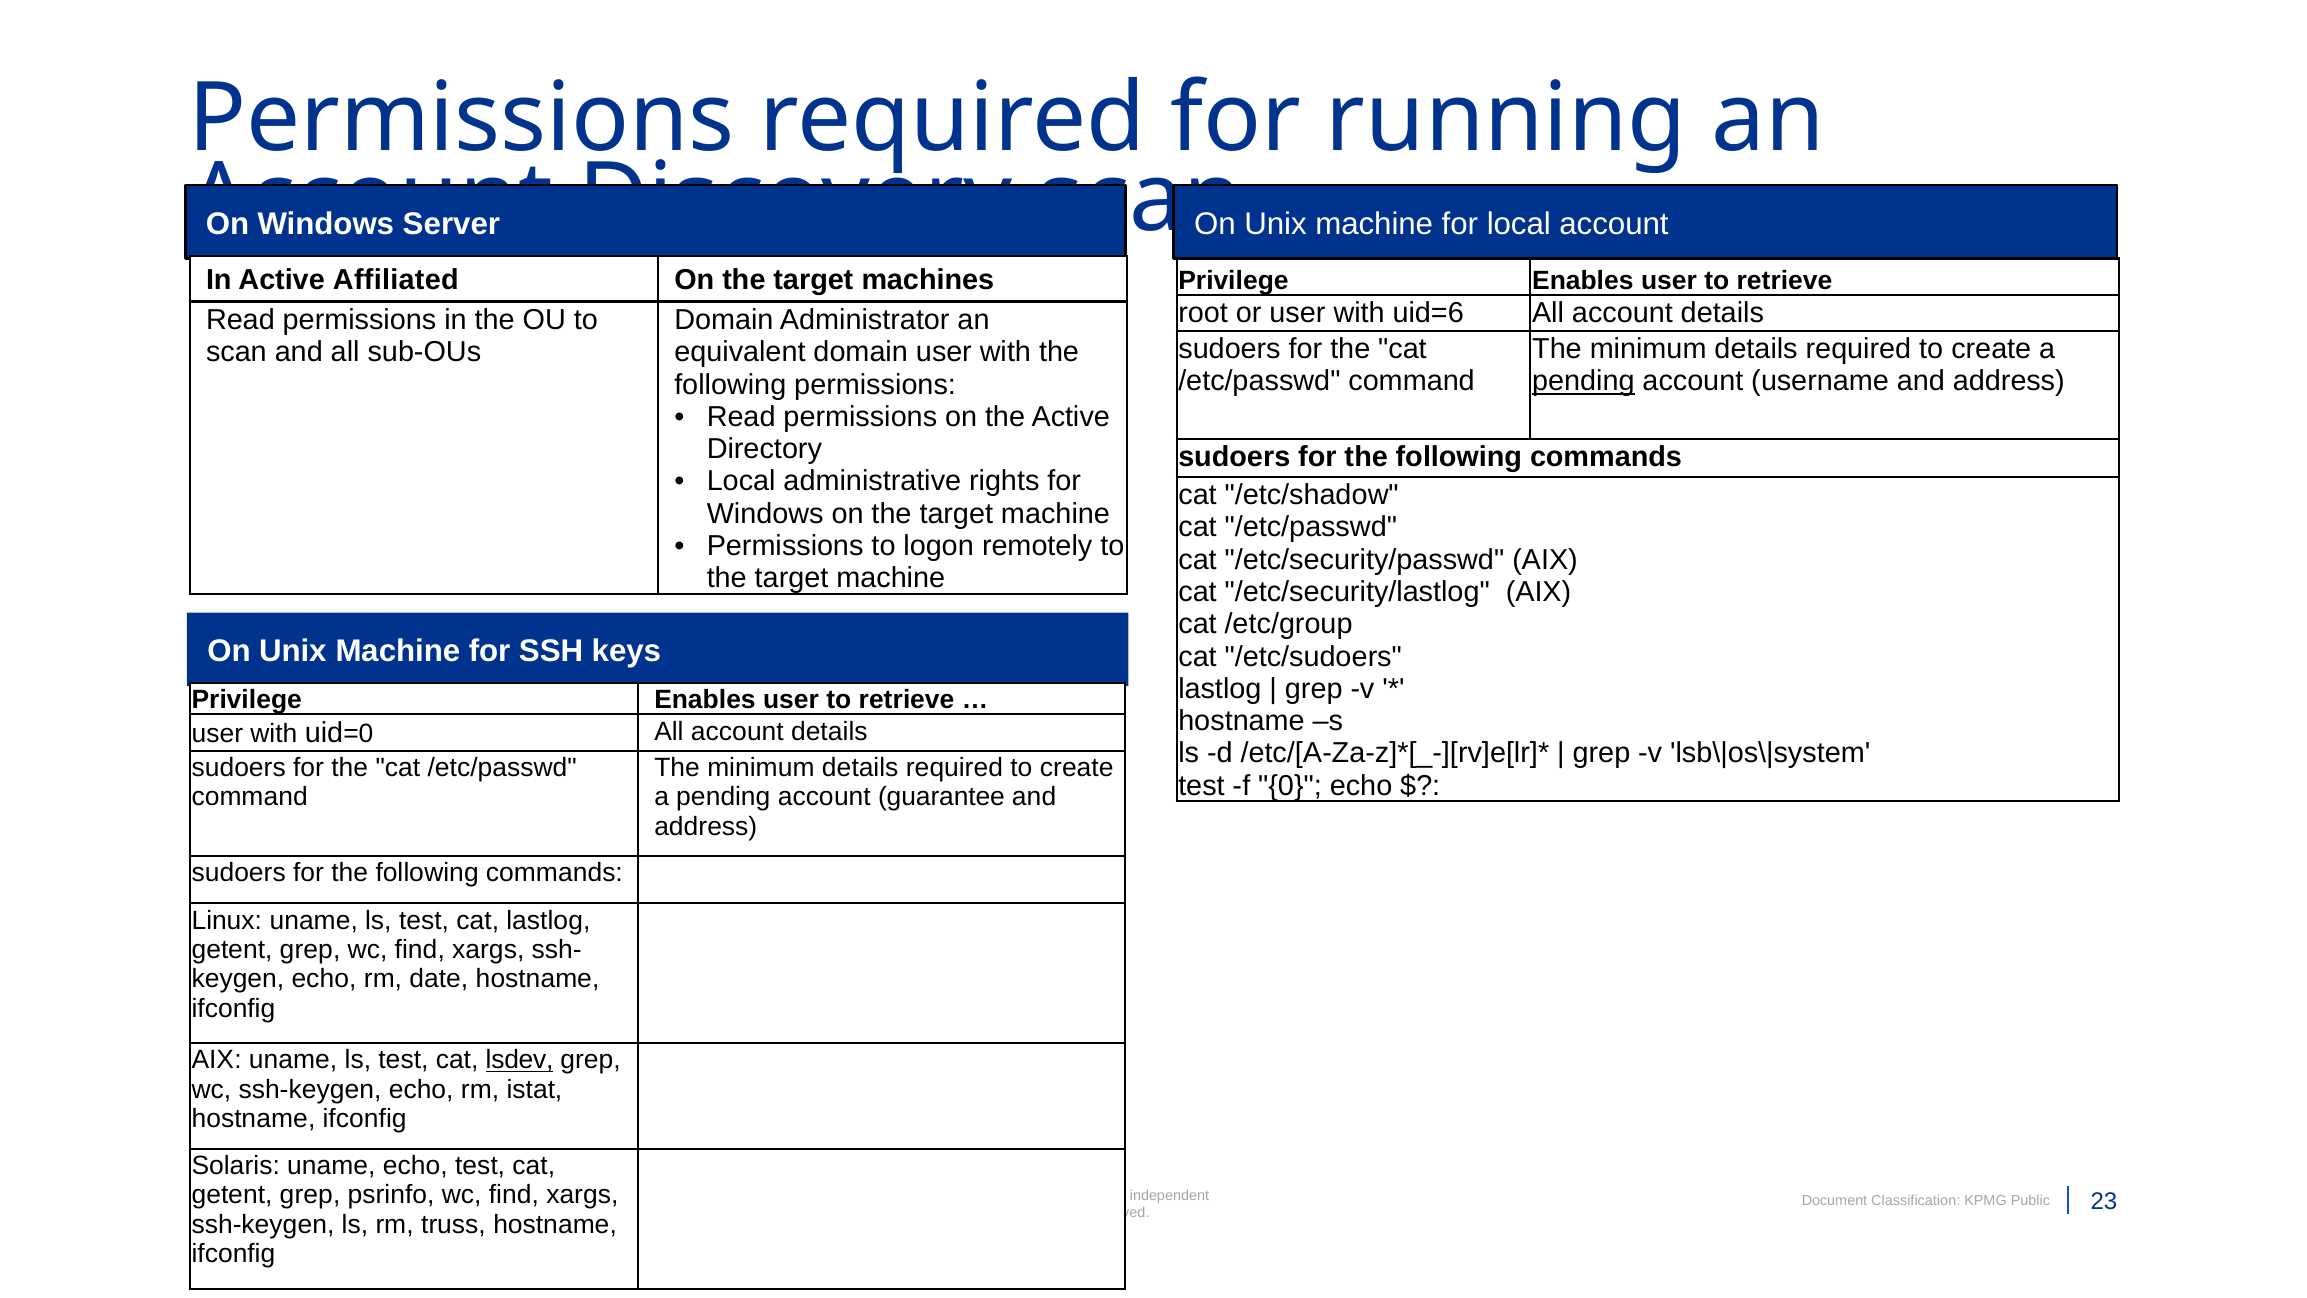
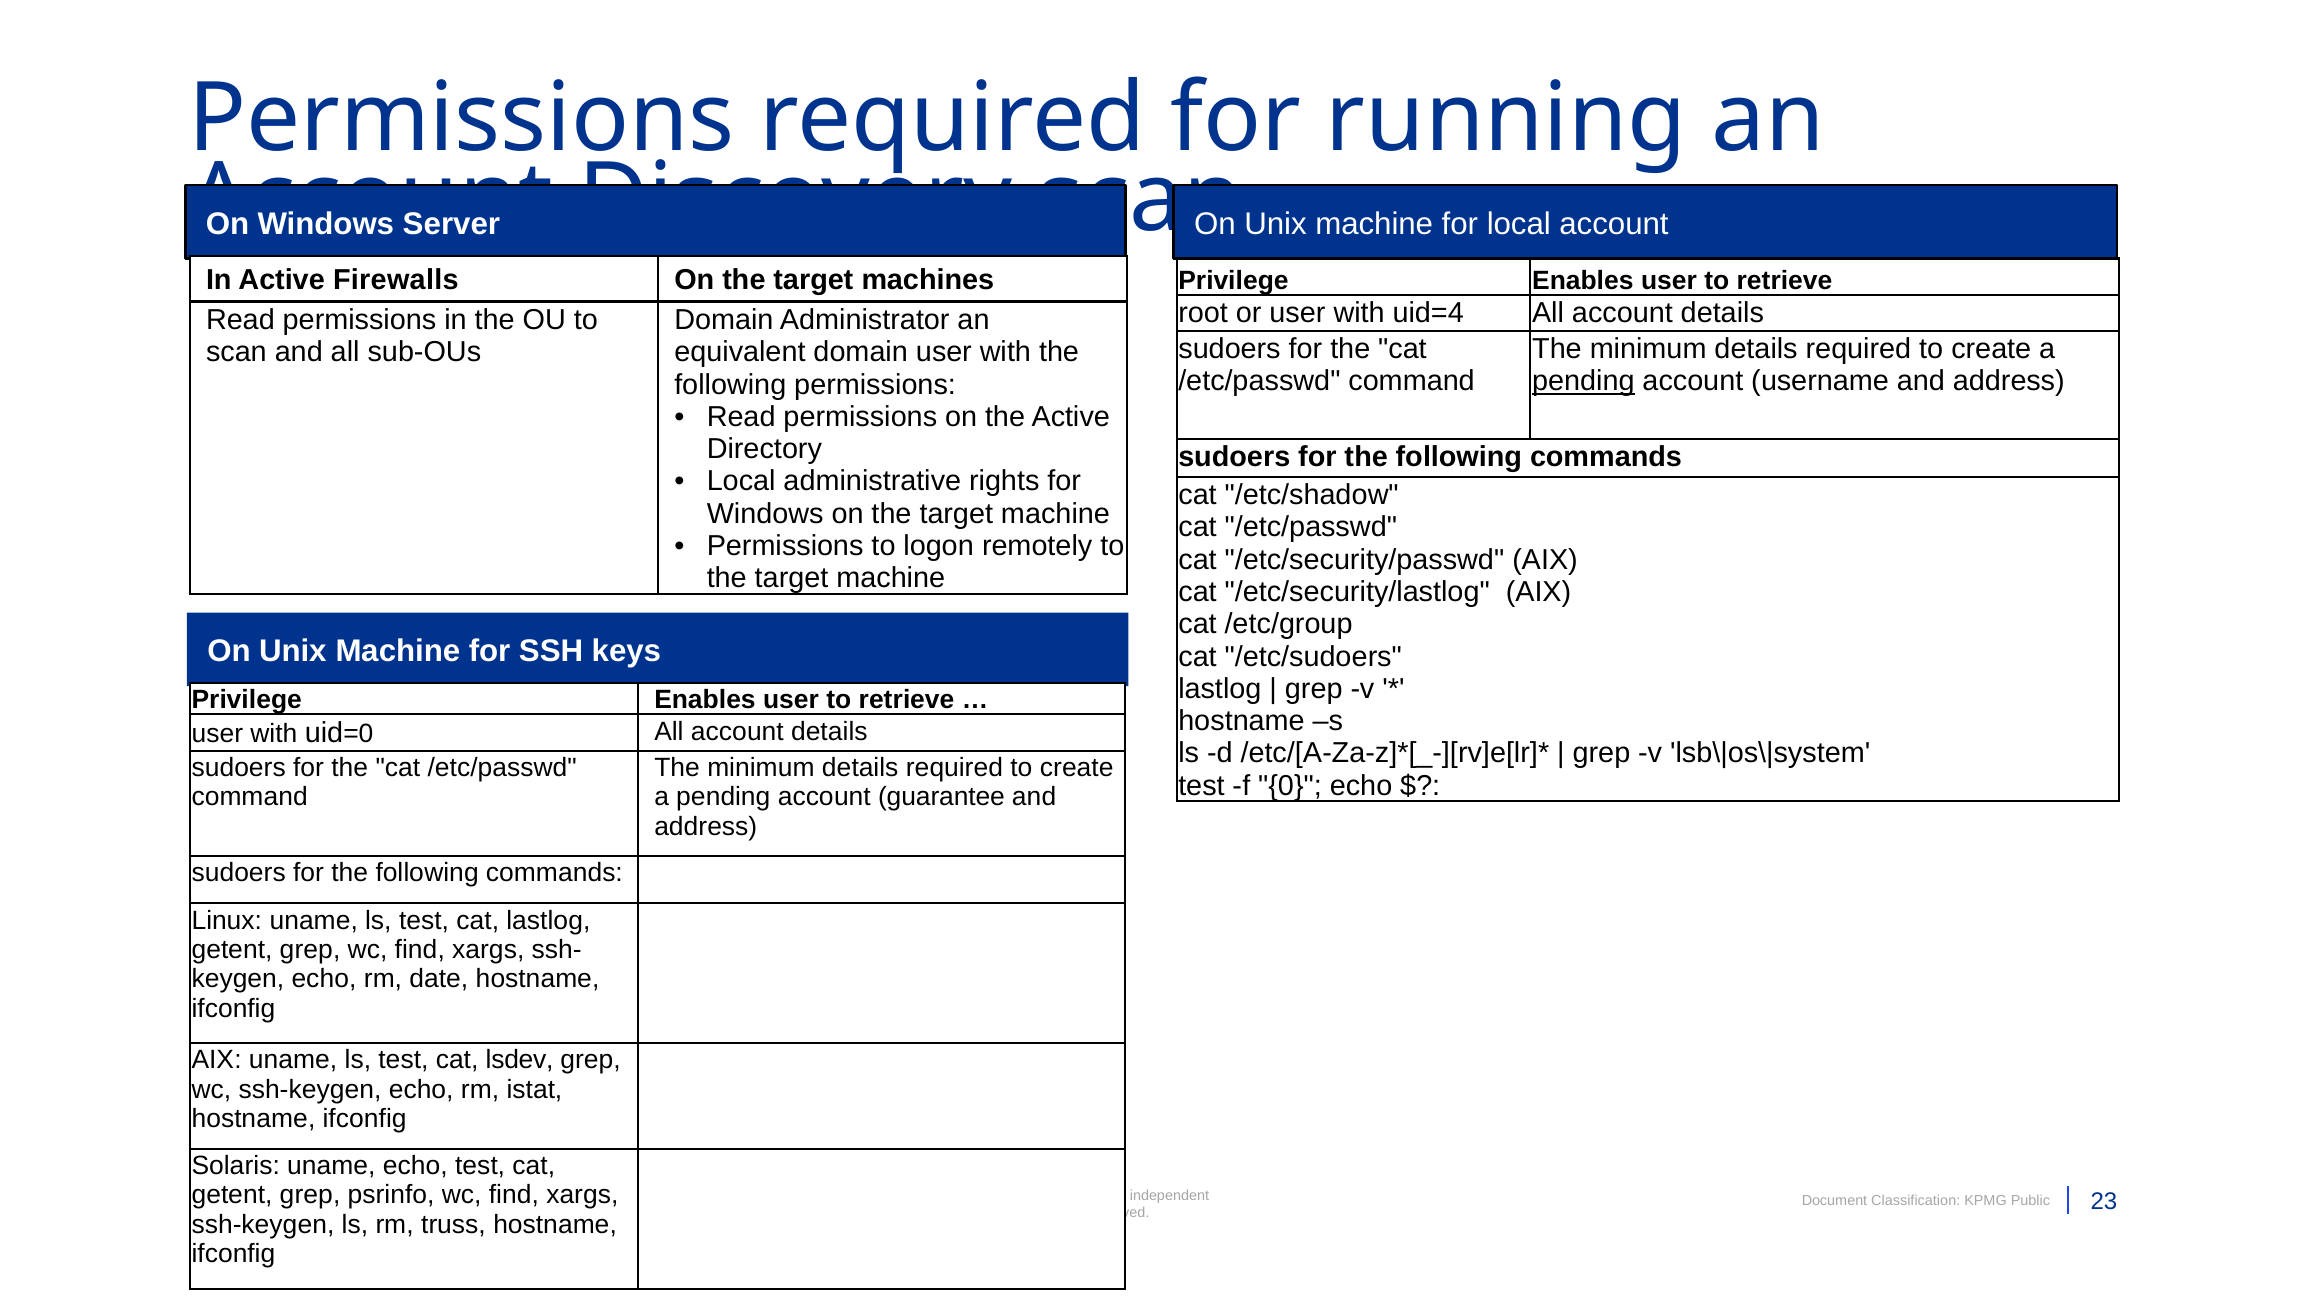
Active Affiliated: Affiliated -> Firewalls (396, 280)
uid=6: uid=6 -> uid=4 (1428, 313)
lsdev underline: present -> none (520, 1060)
